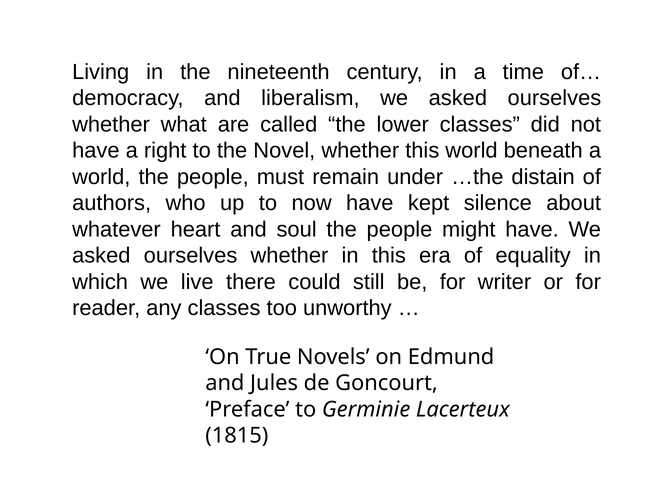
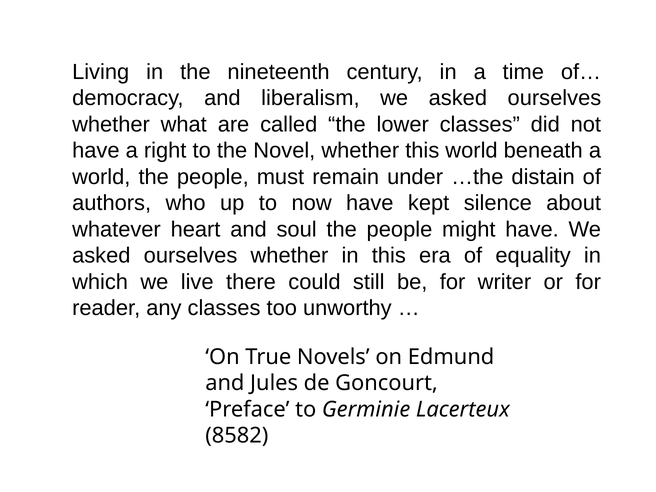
1815: 1815 -> 8582 (237, 436)
